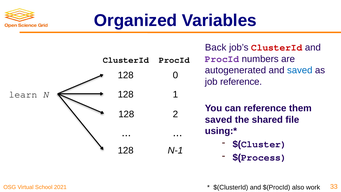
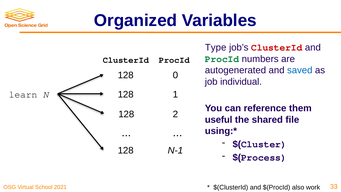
Back: Back -> Type (216, 48)
ProcId colour: purple -> green (222, 59)
job reference: reference -> individual (241, 82)
saved: saved -> useful (219, 120)
